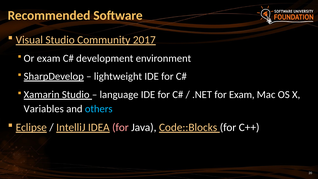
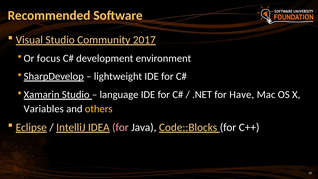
Or exam: exam -> focus (49, 58)
for Exam: Exam -> Have (242, 95)
others colour: light blue -> yellow (99, 109)
